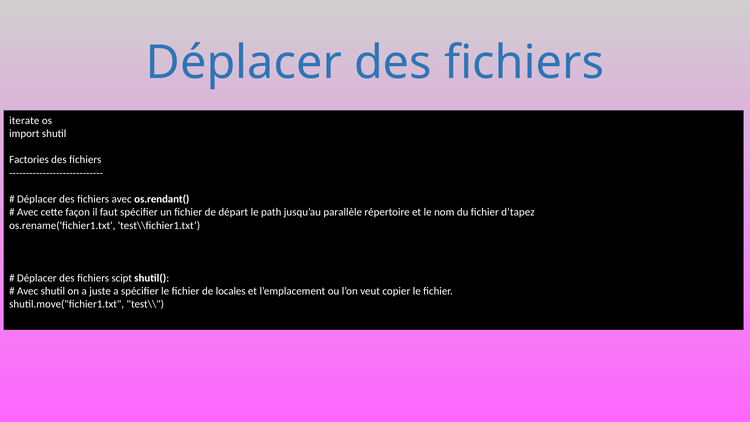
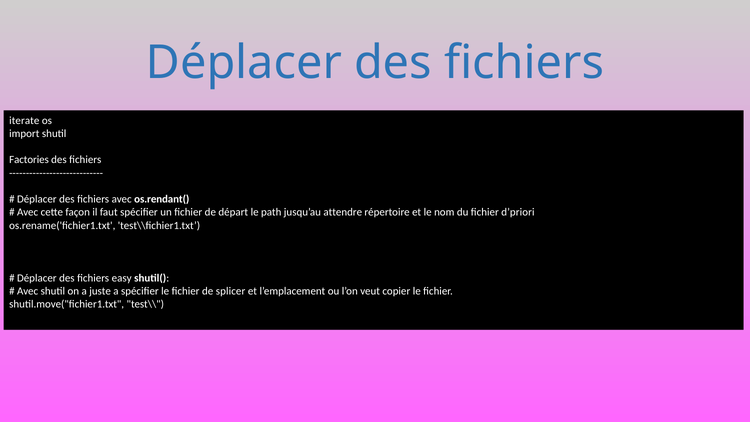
parallèle: parallèle -> attendre (343, 212)
d’tapez: d’tapez -> d’priori (518, 212)
scipt: scipt -> easy (122, 278)
locales: locales -> splicer (231, 291)
